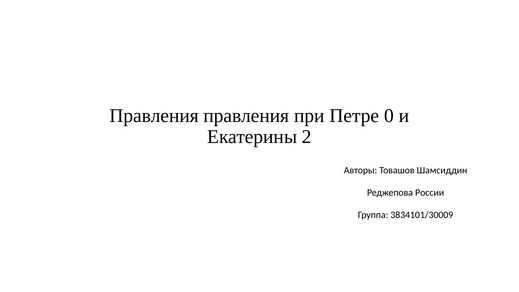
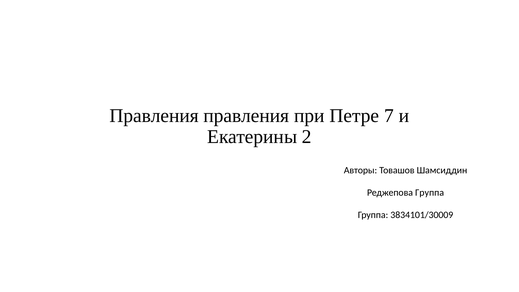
0: 0 -> 7 (389, 116)
Реджепова России: России -> Группа (430, 193)
